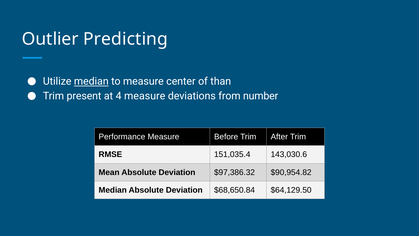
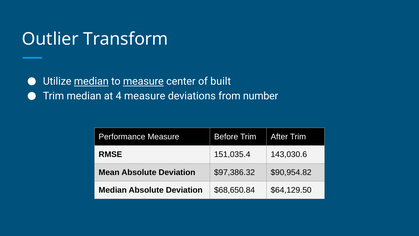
Predicting: Predicting -> Transform (126, 39)
measure underline: none -> present (143, 81)
than: than -> built (221, 81)
Trim present: present -> median (84, 96)
